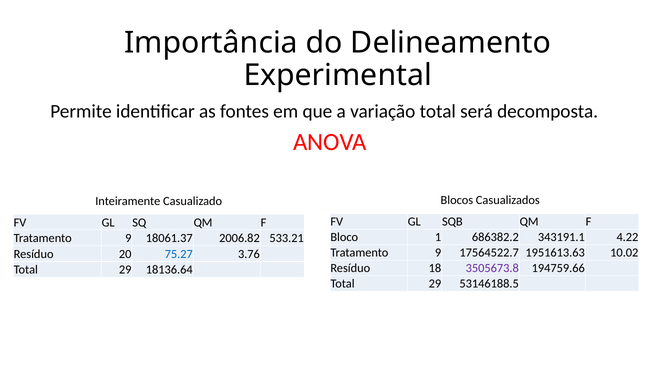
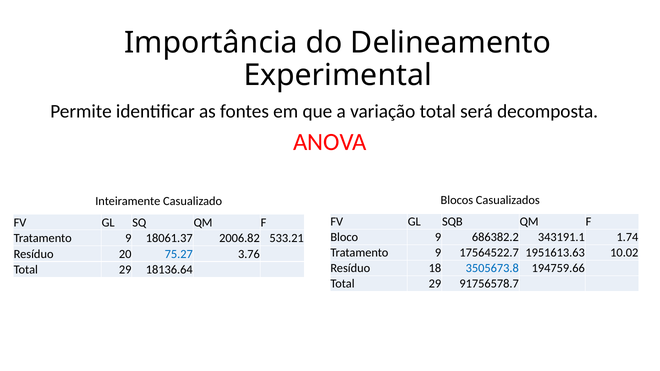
Bloco 1: 1 -> 9 (438, 237)
4.22: 4.22 -> 1.74 (627, 237)
3505673.8 colour: purple -> blue (492, 268)
53146188.5: 53146188.5 -> 91756578.7 (489, 284)
